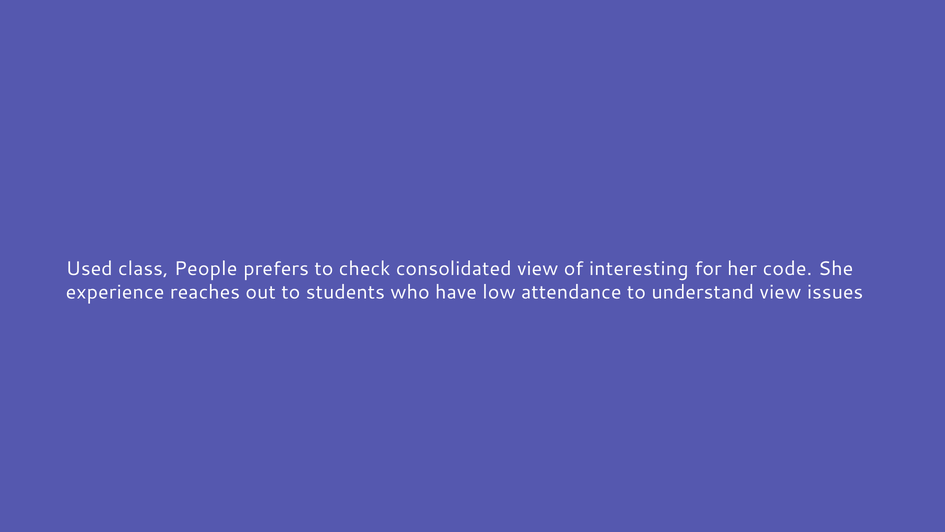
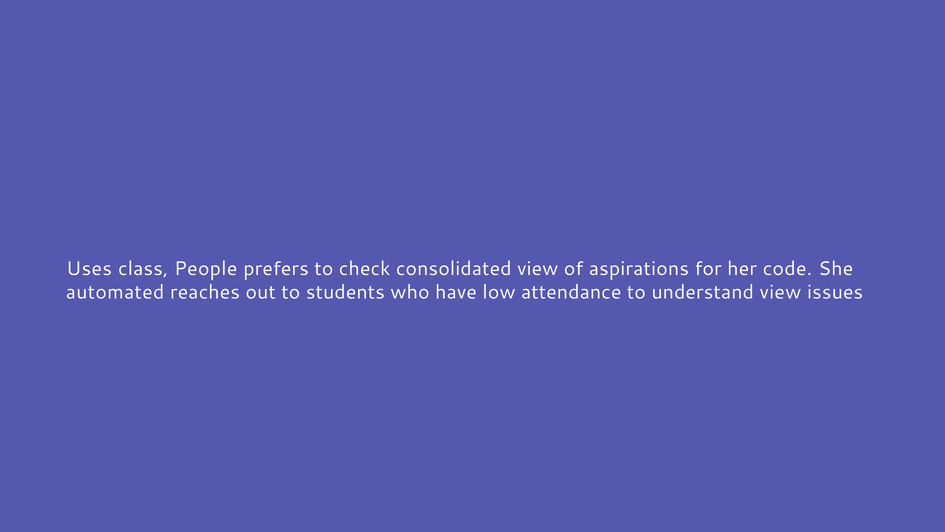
Used: Used -> Uses (89, 269)
interesting: interesting -> aspirations (639, 269)
experience: experience -> automated (115, 292)
